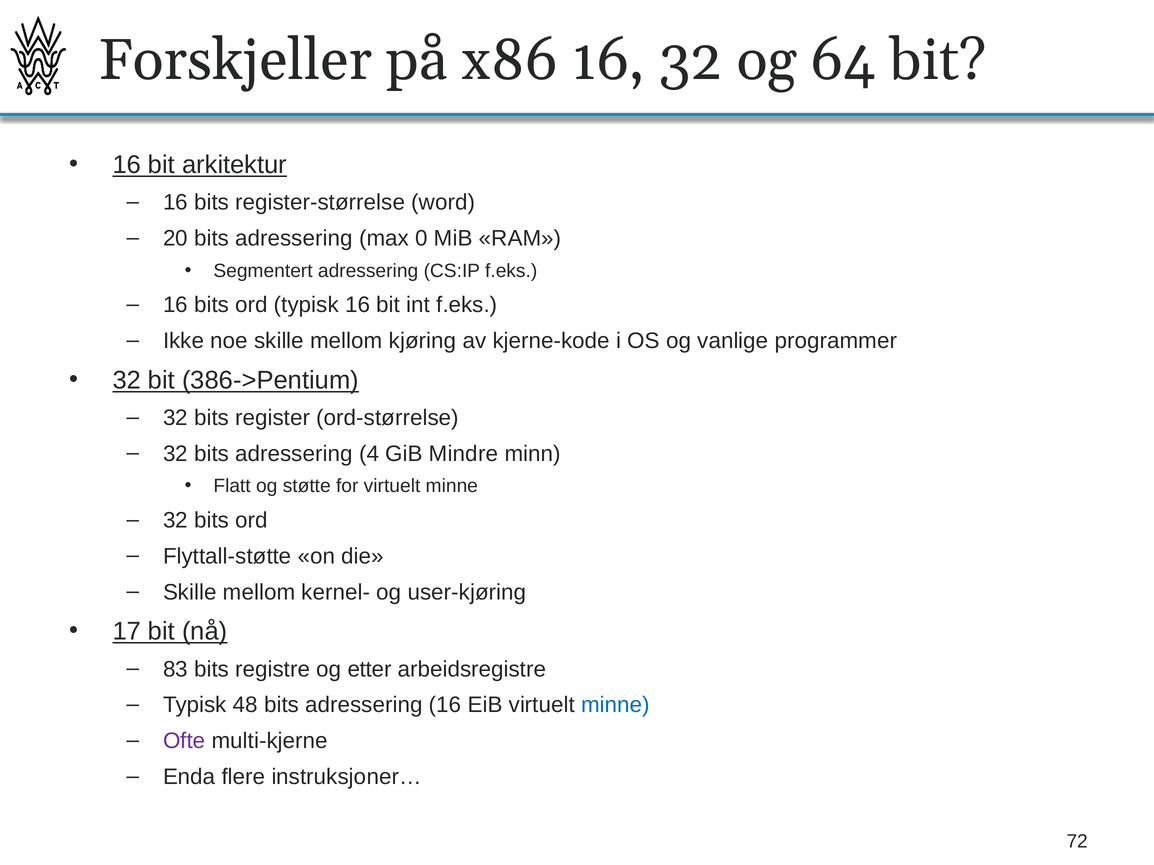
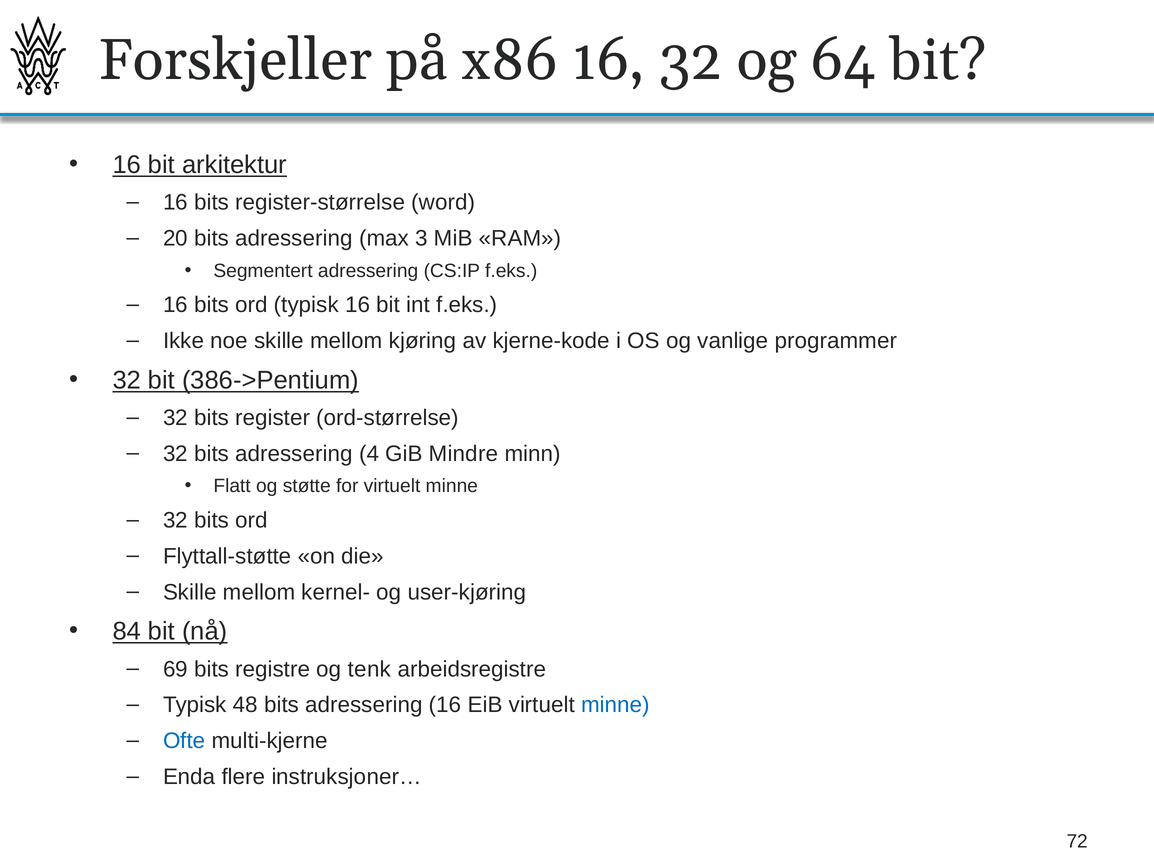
0: 0 -> 3 (421, 238)
17: 17 -> 84 (127, 632)
83: 83 -> 69 (175, 670)
etter: etter -> tenk (369, 670)
Ofte colour: purple -> blue (184, 741)
